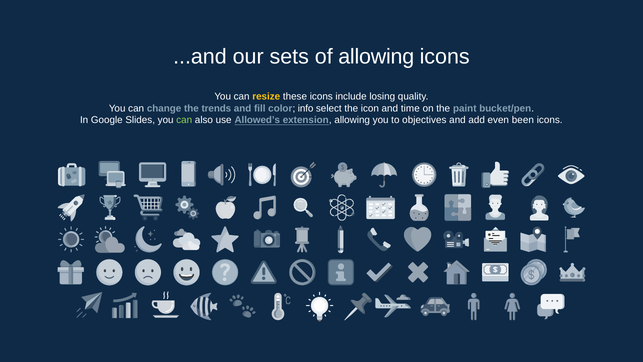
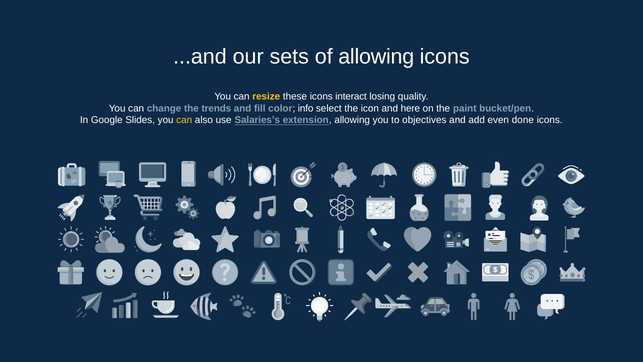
include: include -> interact (351, 97)
time: time -> here (410, 108)
can colour: light green -> yellow (184, 120)
Allowed’s: Allowed’s -> Salaries’s (257, 120)
been: been -> done (523, 120)
